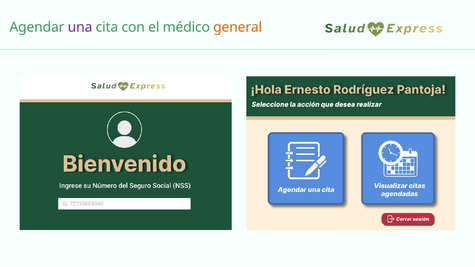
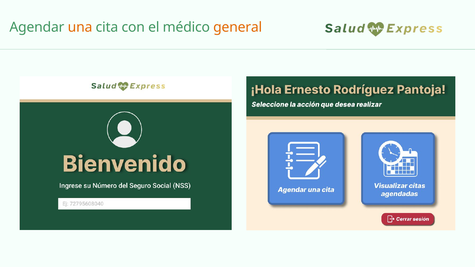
una colour: purple -> orange (80, 27)
